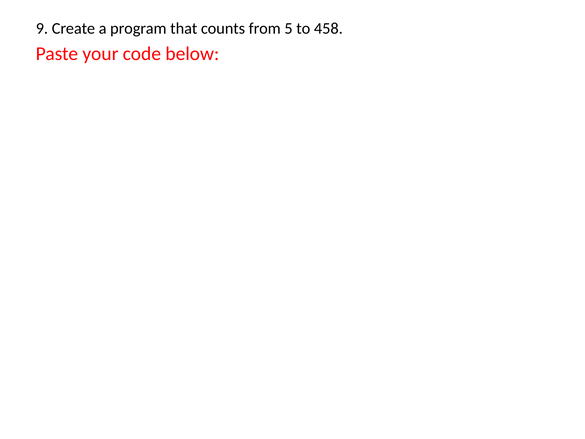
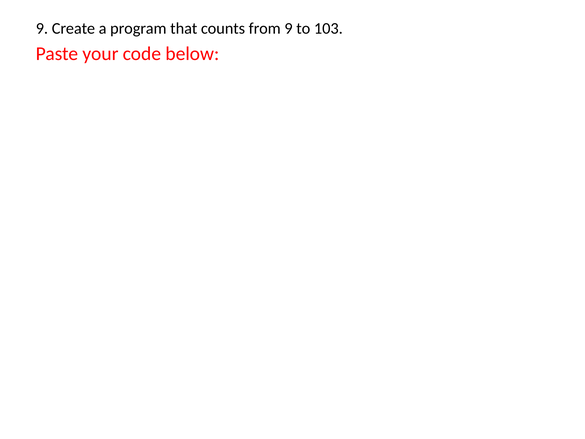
from 5: 5 -> 9 (289, 28)
458: 458 -> 103 (328, 28)
